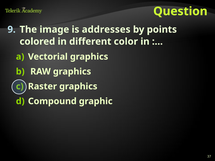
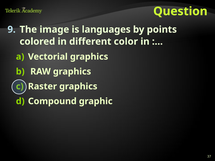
addresses: addresses -> languages (106, 30)
